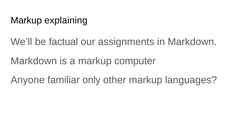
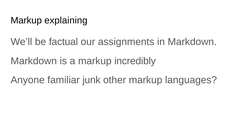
computer: computer -> incredibly (135, 61)
only: only -> junk (92, 80)
